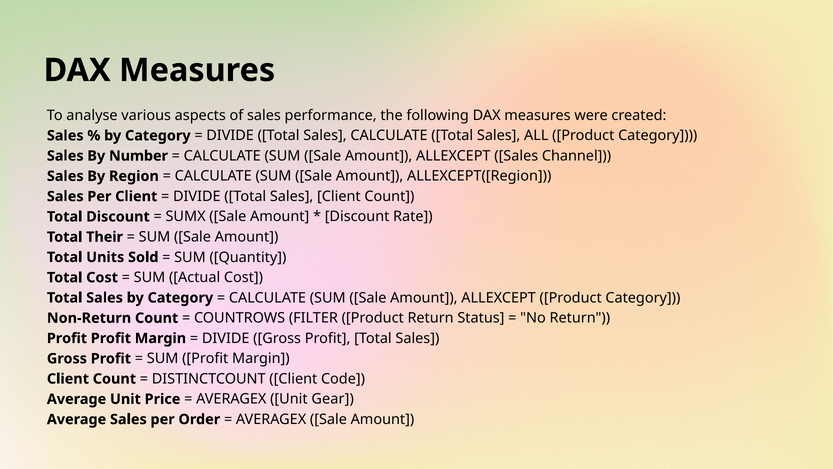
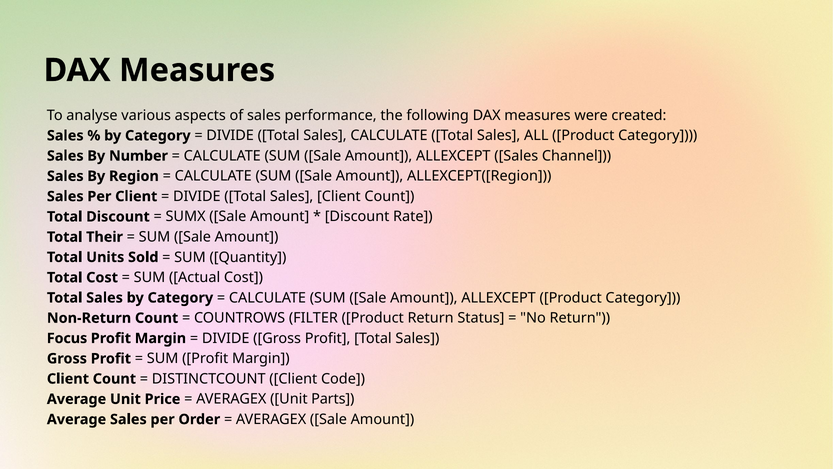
Profit: Profit -> Focus (67, 338)
Gear: Gear -> Parts (333, 399)
